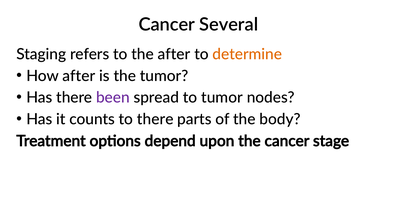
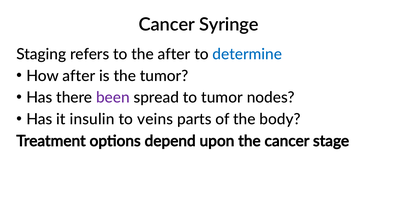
Several: Several -> Syringe (229, 25)
determine colour: orange -> blue (247, 54)
counts: counts -> insulin (92, 119)
to there: there -> veins (155, 119)
